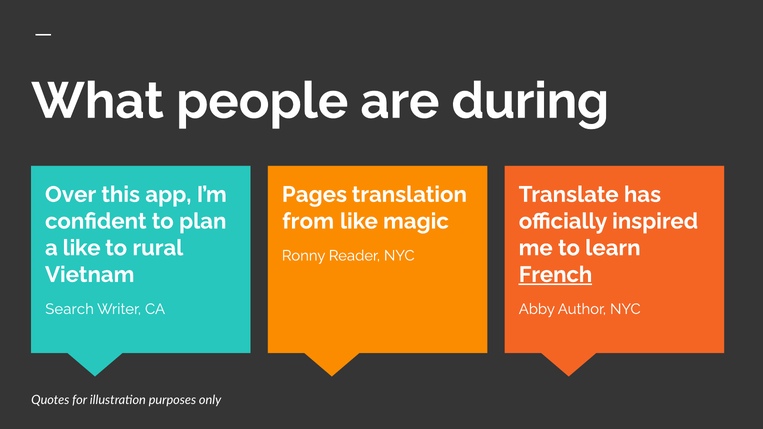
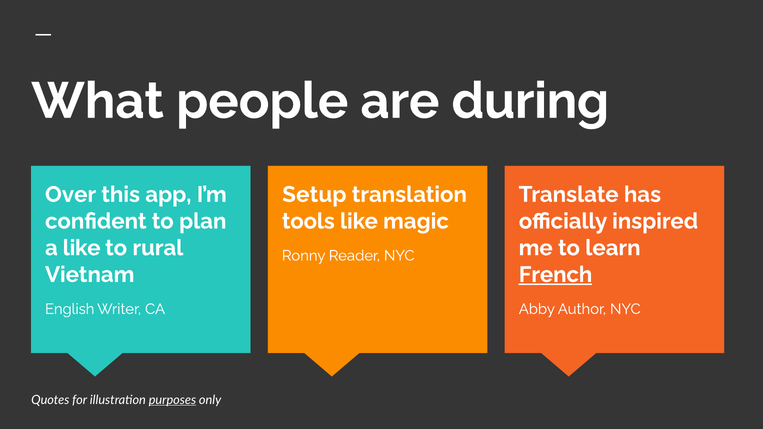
Pages: Pages -> Setup (314, 195)
from: from -> tools (308, 221)
Search: Search -> English (70, 309)
purposes underline: none -> present (172, 400)
